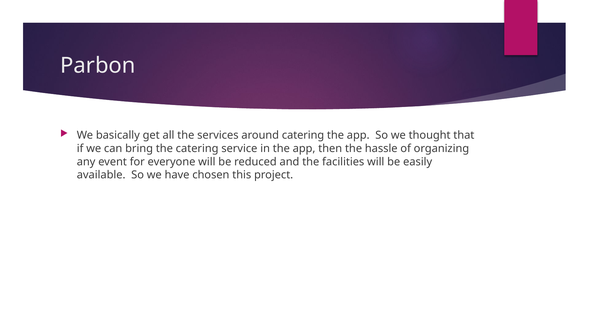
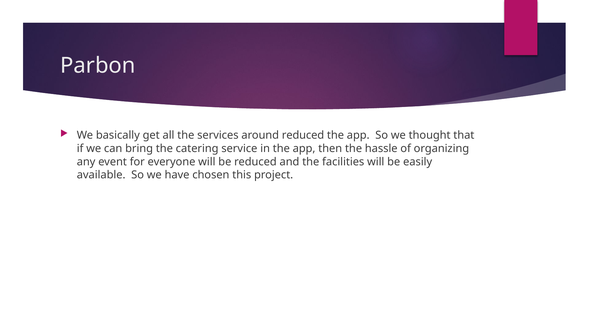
around catering: catering -> reduced (303, 135)
